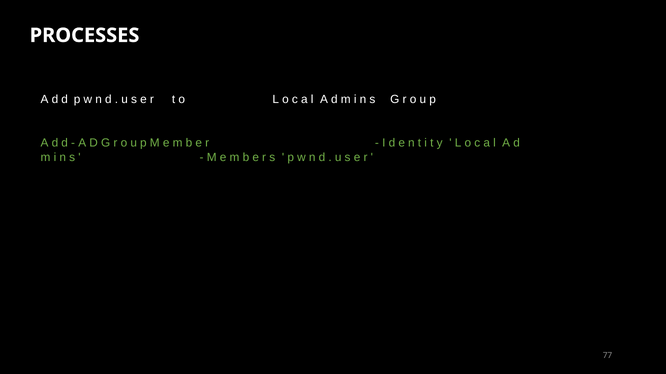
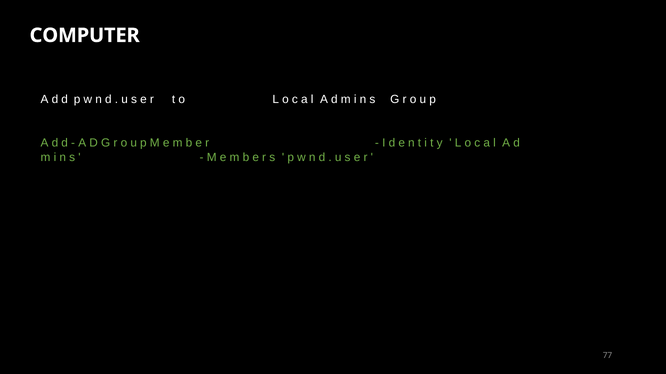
PROCESSES: PROCESSES -> COMPUTER (85, 35)
